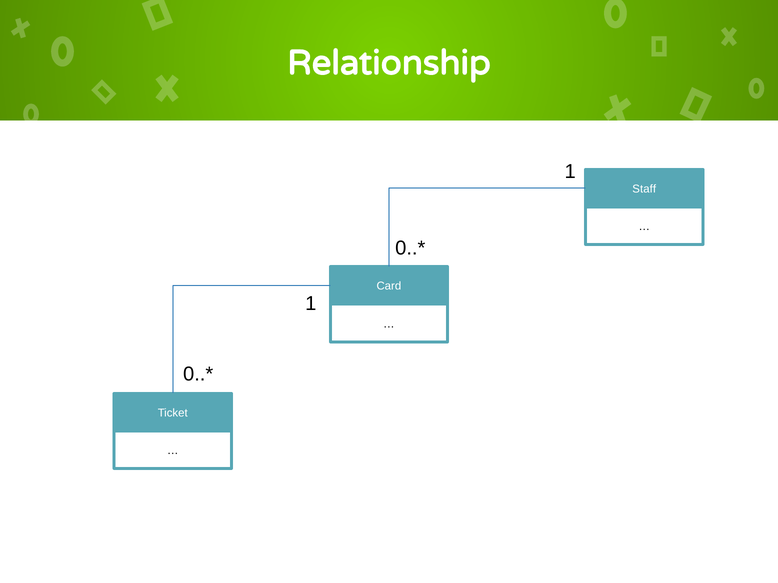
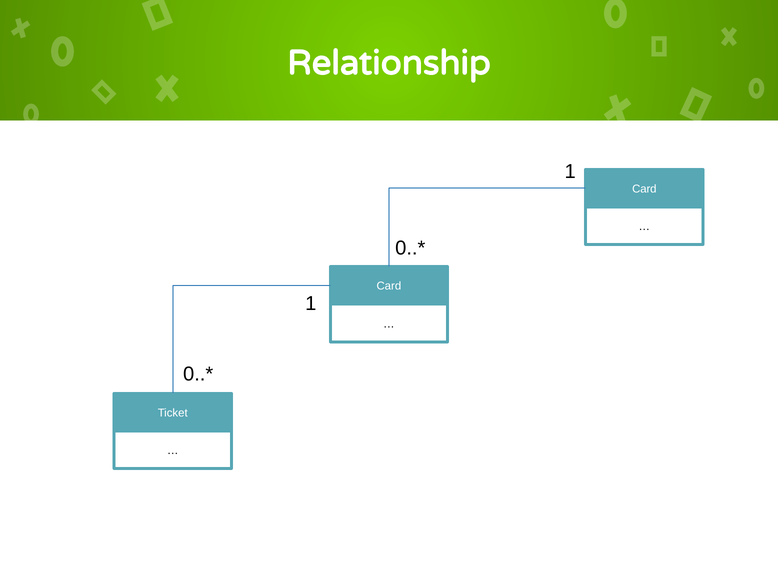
Staff: Staff -> Card (644, 189)
